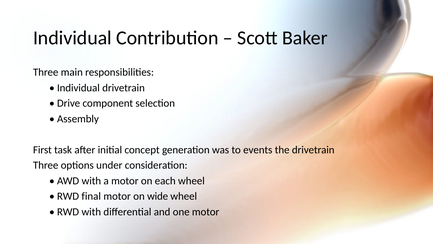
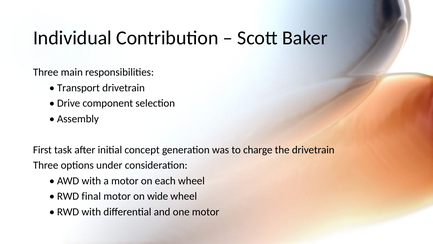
Individual: Individual -> Transport (78, 88)
events: events -> charge (258, 150)
